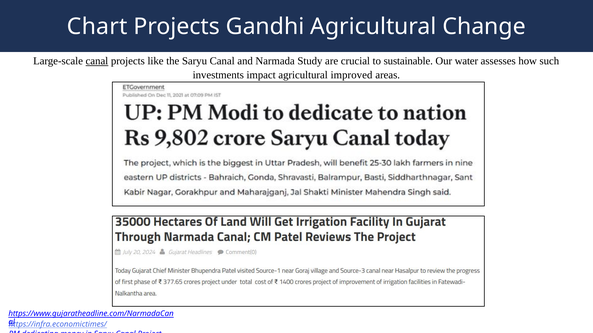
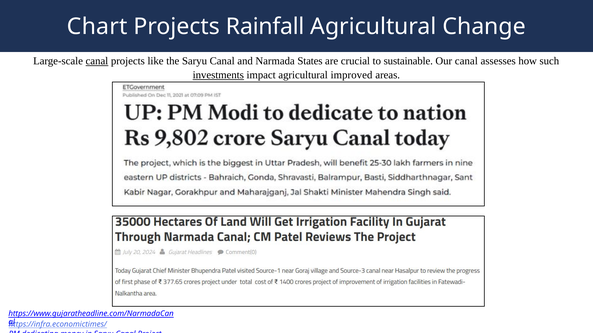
Gandhi: Gandhi -> Rainfall (265, 27)
Study: Study -> States (310, 61)
Our water: water -> canal (466, 61)
investments underline: none -> present (218, 75)
